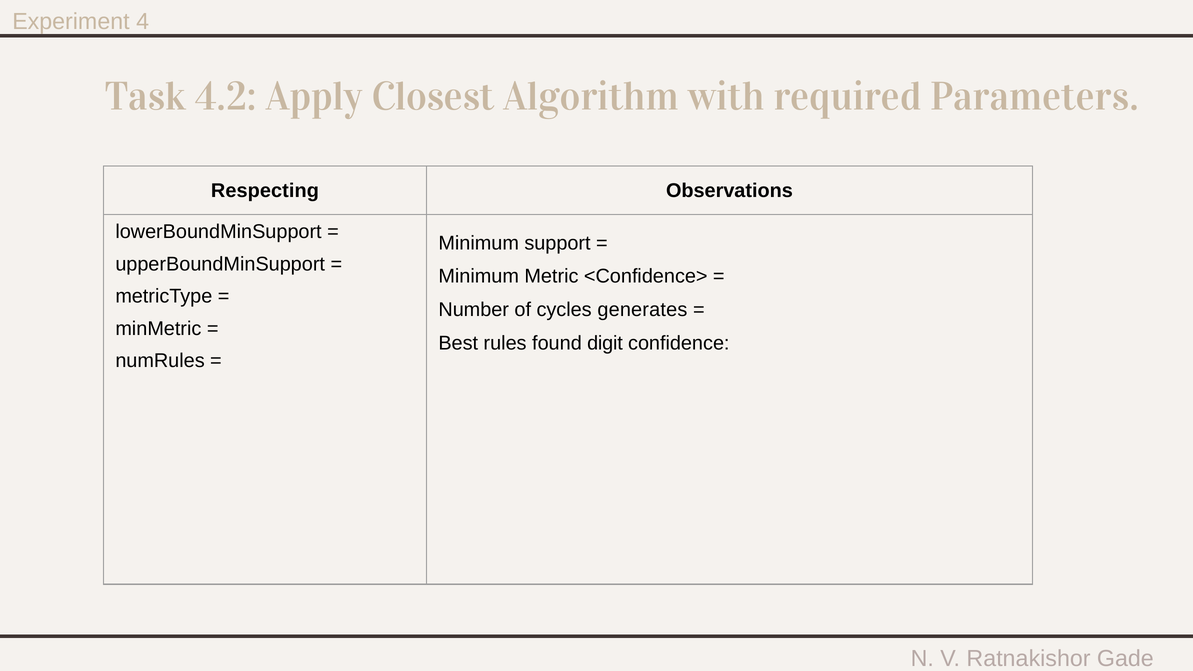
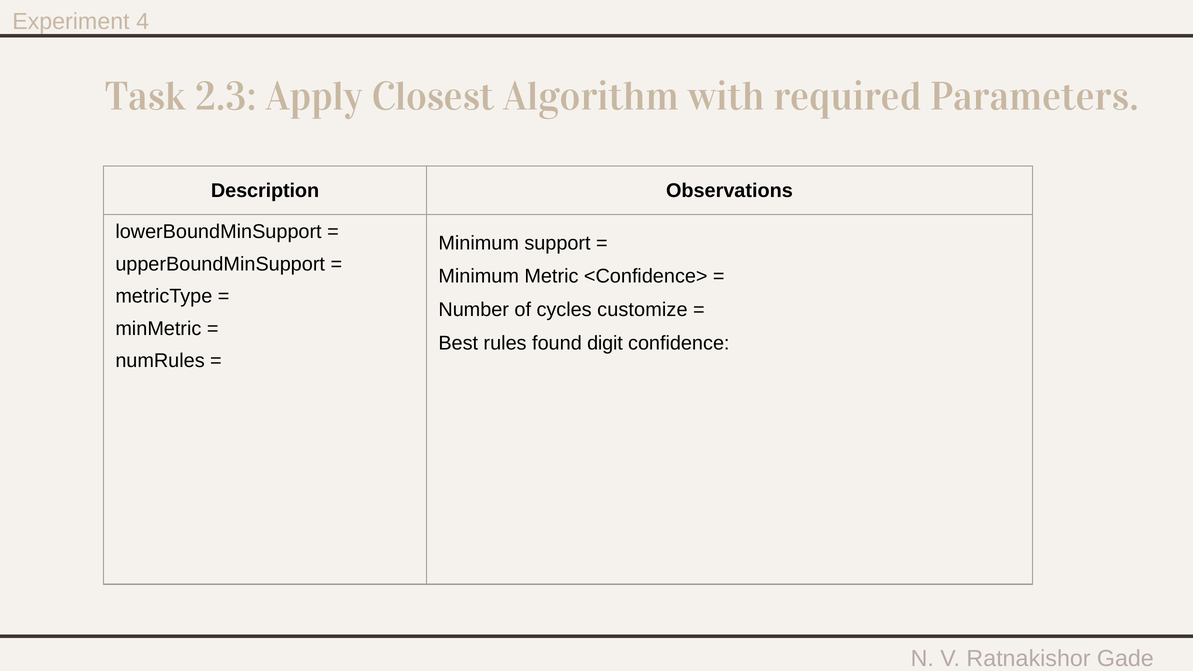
4.2: 4.2 -> 2.3 (226, 97)
Respecting: Respecting -> Description (265, 191)
generates: generates -> customize (642, 310)
